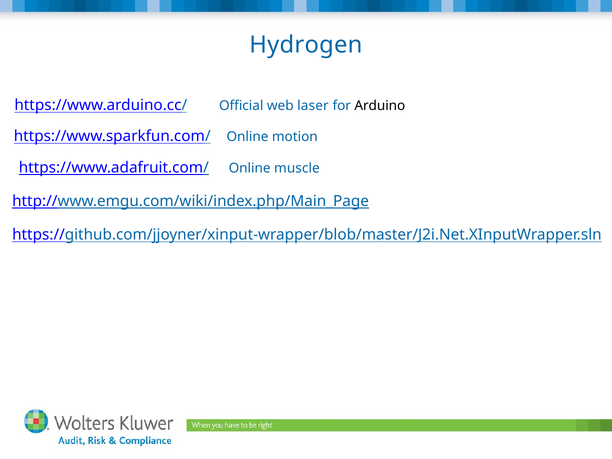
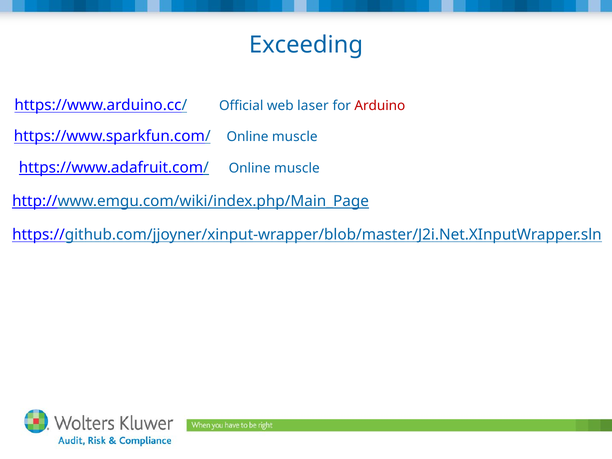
Hydrogen: Hydrogen -> Exceeding (306, 45)
Arduino colour: black -> red (380, 106)
https://www.sparkfun.com/ Online motion: motion -> muscle (295, 137)
